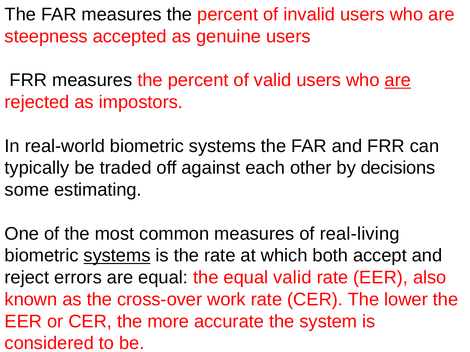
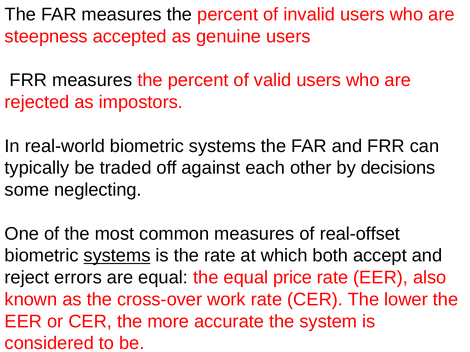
are underline: present -> none (398, 80)
estimating: estimating -> neglecting (98, 190)
real-living: real-living -> real-offset (360, 234)
equal valid: valid -> price (293, 278)
